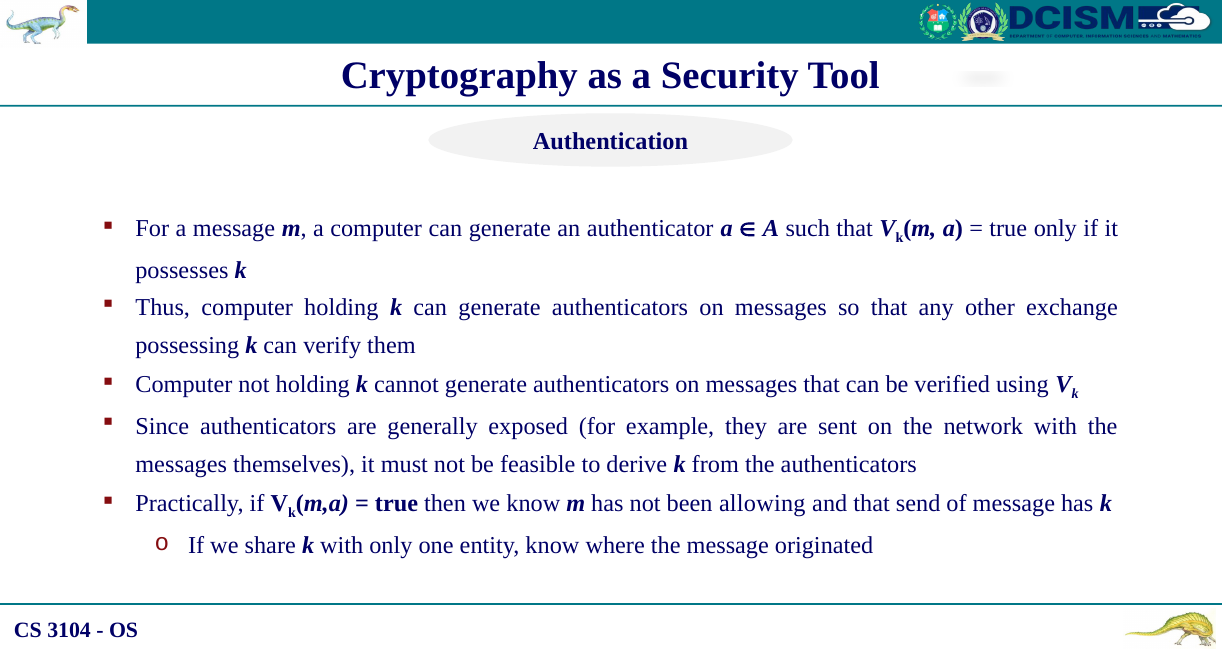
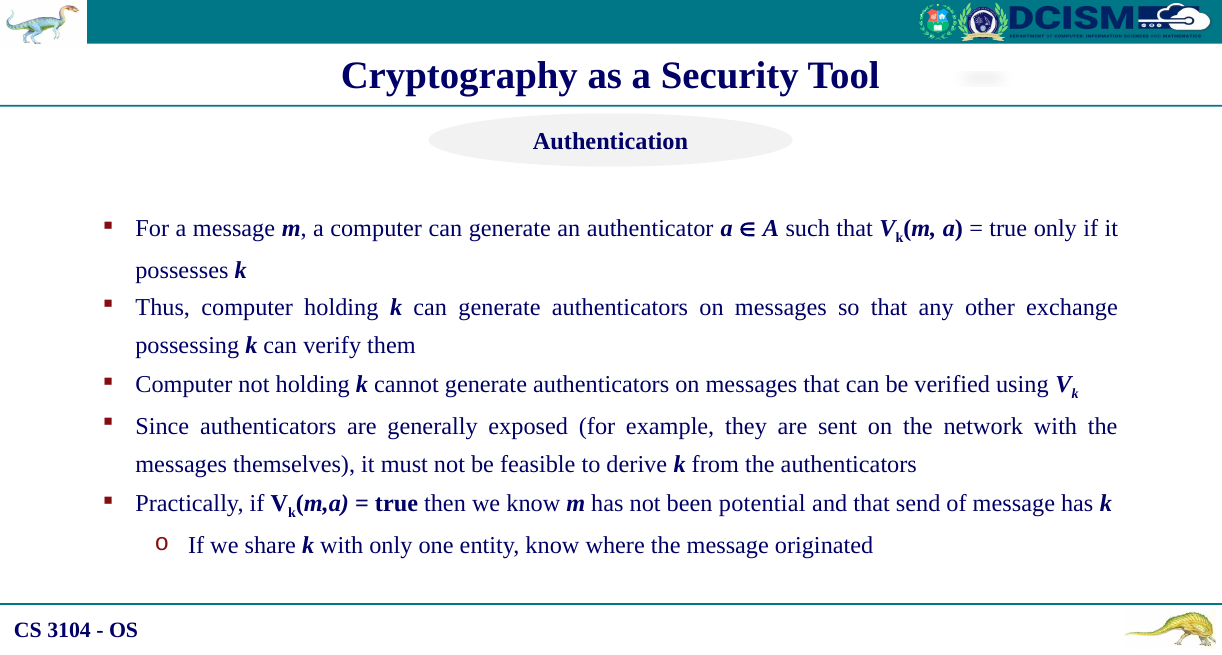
allowing: allowing -> potential (762, 503)
